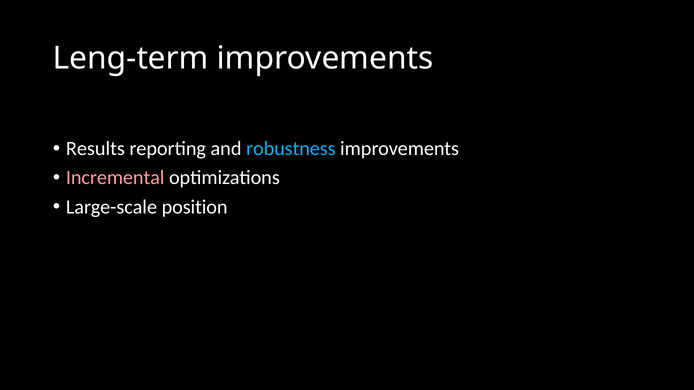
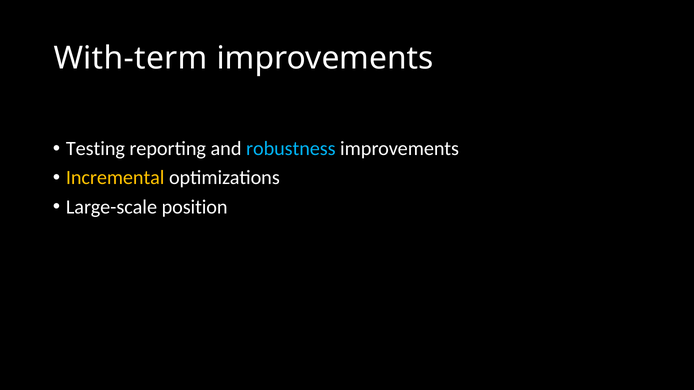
Leng-term: Leng-term -> With-term (131, 58)
Results: Results -> Testing (95, 149)
Incremental colour: pink -> yellow (115, 178)
